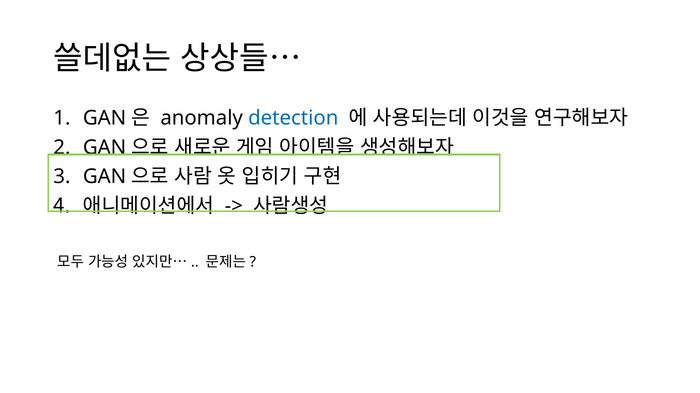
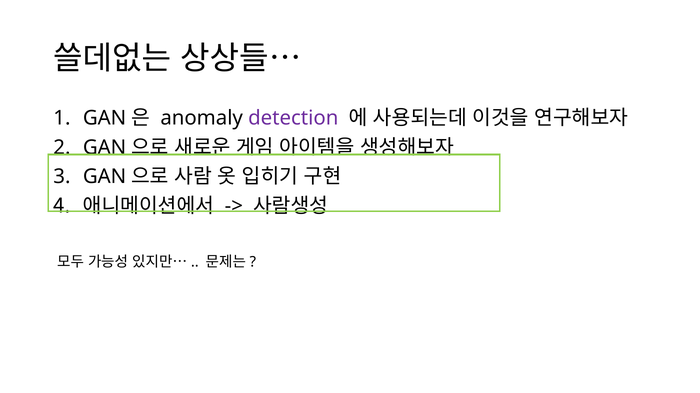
detection colour: blue -> purple (293, 118)
